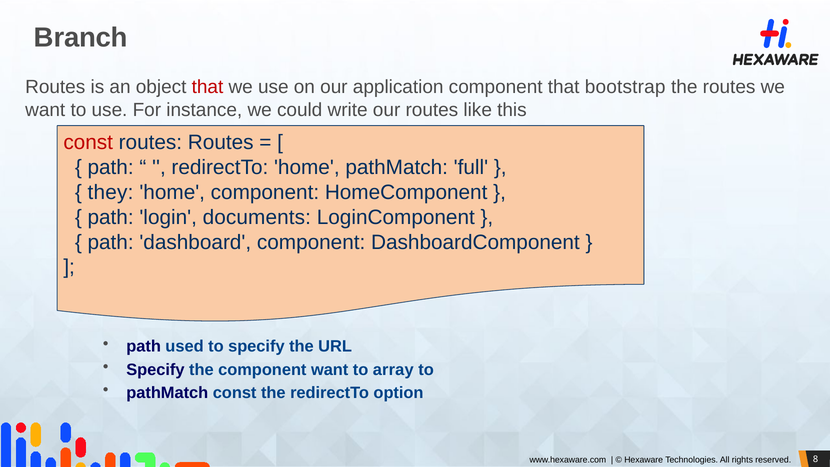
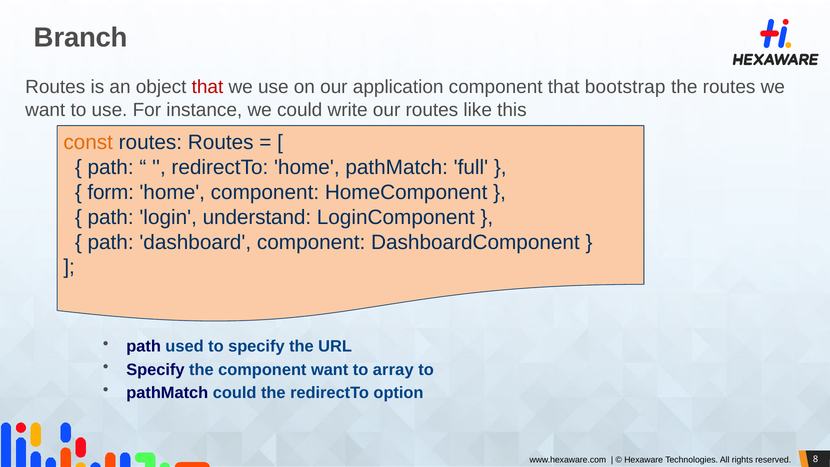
const colour: red -> orange (88, 143)
they: they -> form (111, 192)
documents: documents -> understand (257, 217)
pathMatch const: const -> could (235, 393)
